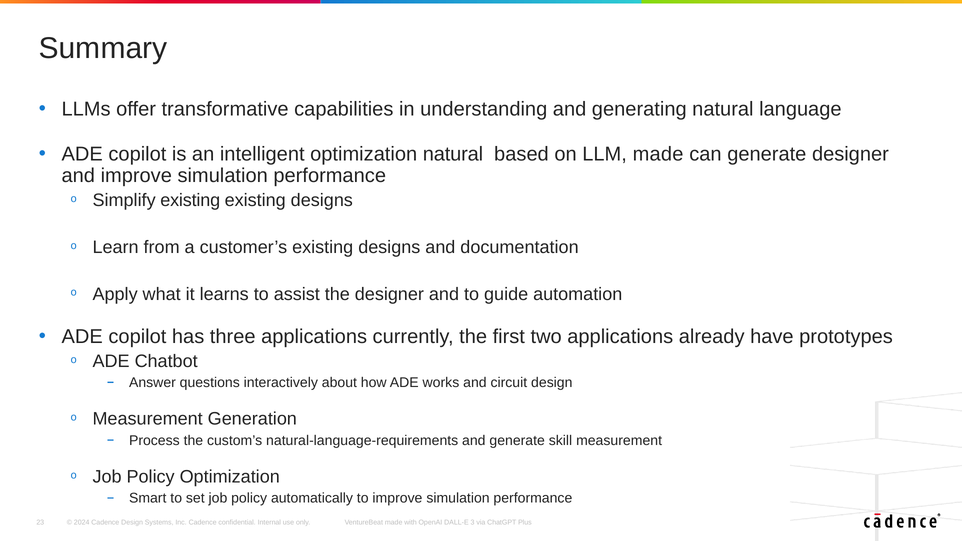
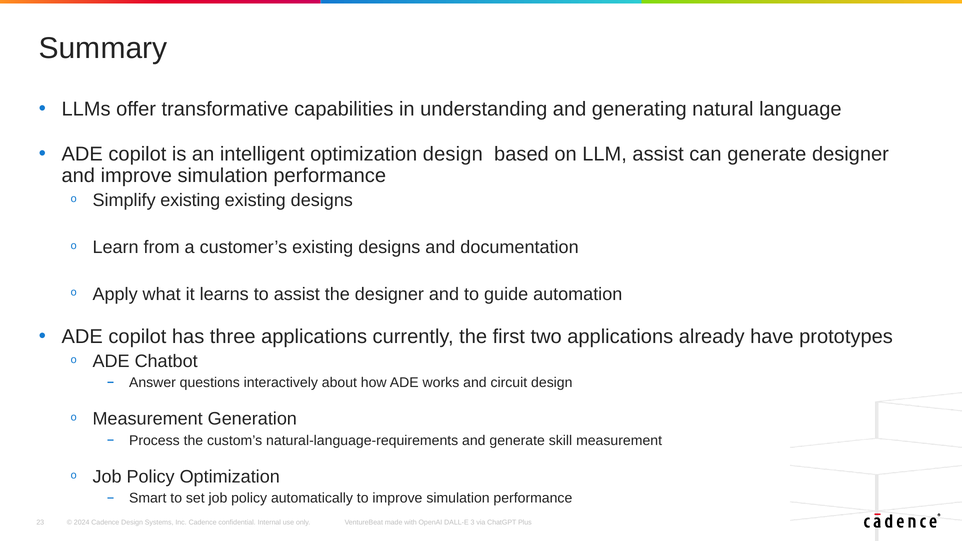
optimization natural: natural -> design (453, 154)
LLM made: made -> assist (658, 154)
